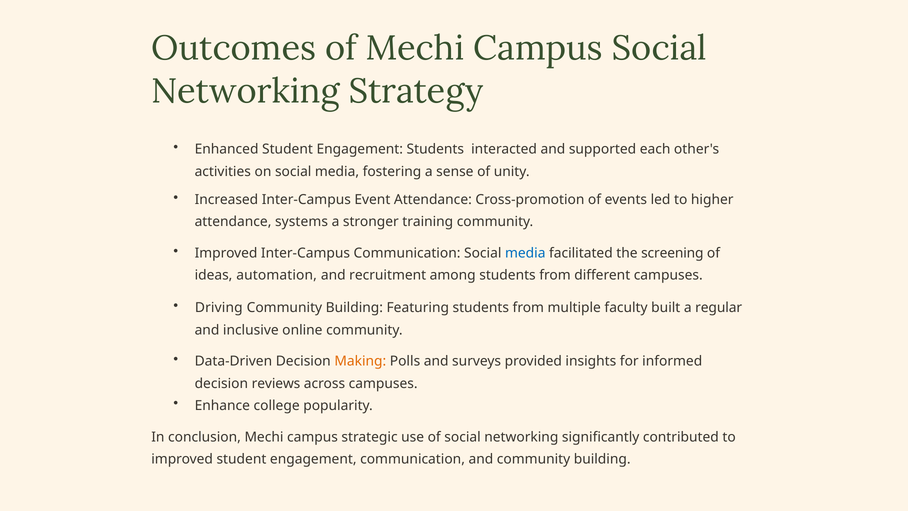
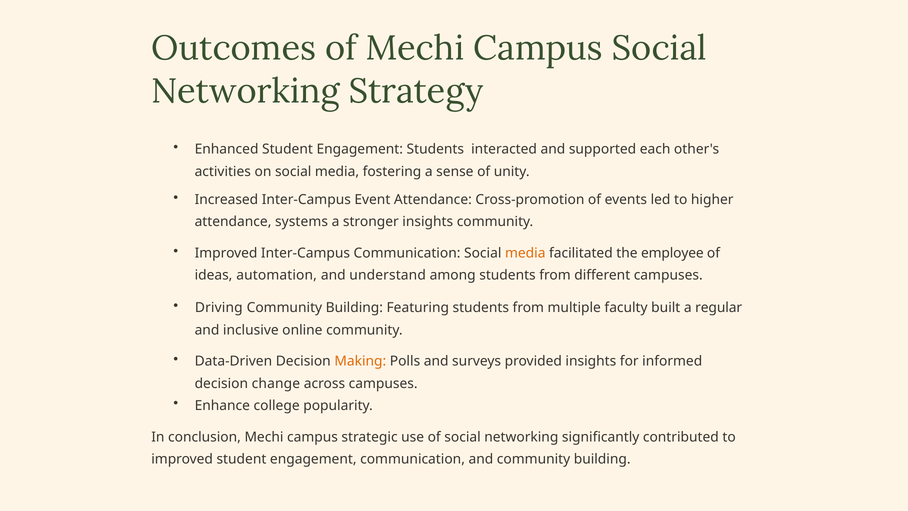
stronger training: training -> insights (428, 222)
media colour: blue -> orange (525, 253)
screening: screening -> employee (672, 253)
recruitment: recruitment -> understand (388, 275)
reviews: reviews -> change (276, 383)
